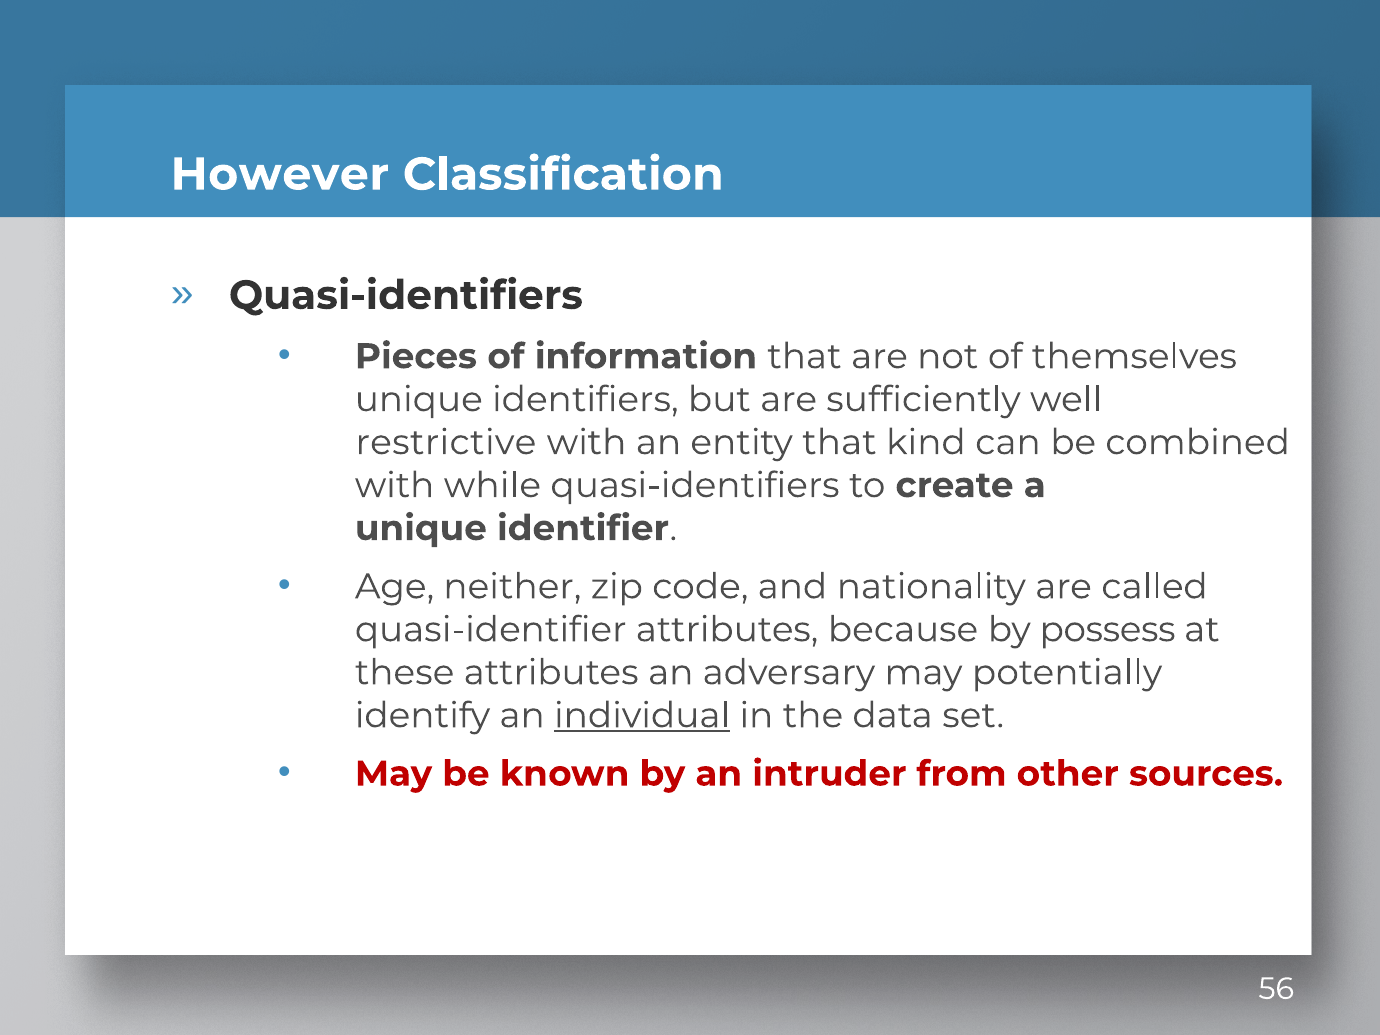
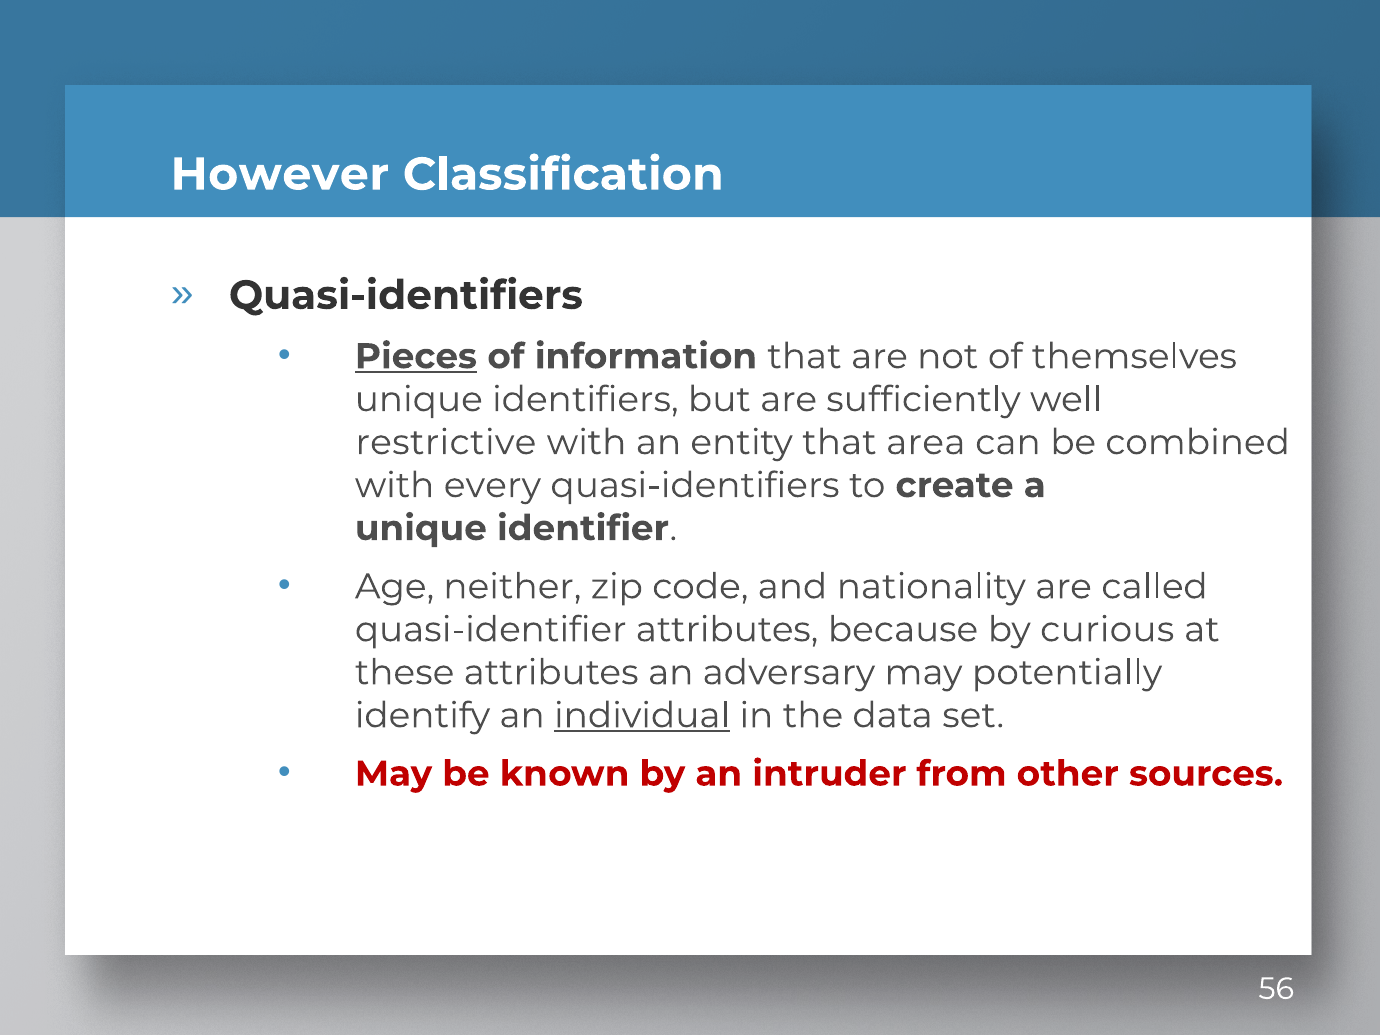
Pieces underline: none -> present (416, 356)
kind: kind -> area (926, 442)
while: while -> every (492, 485)
possess: possess -> curious (1107, 630)
